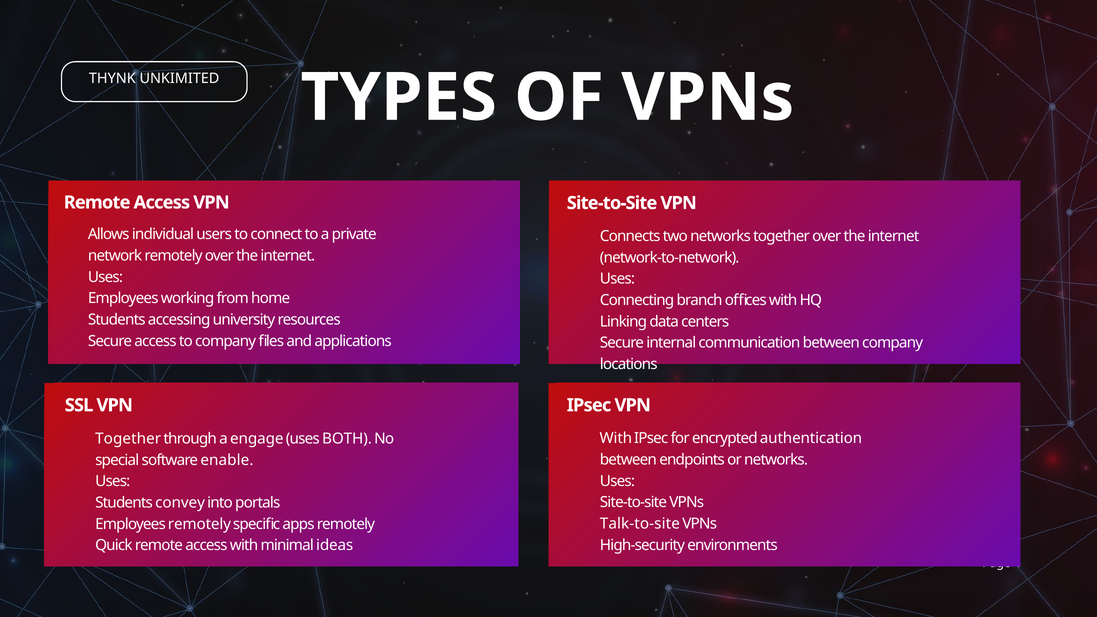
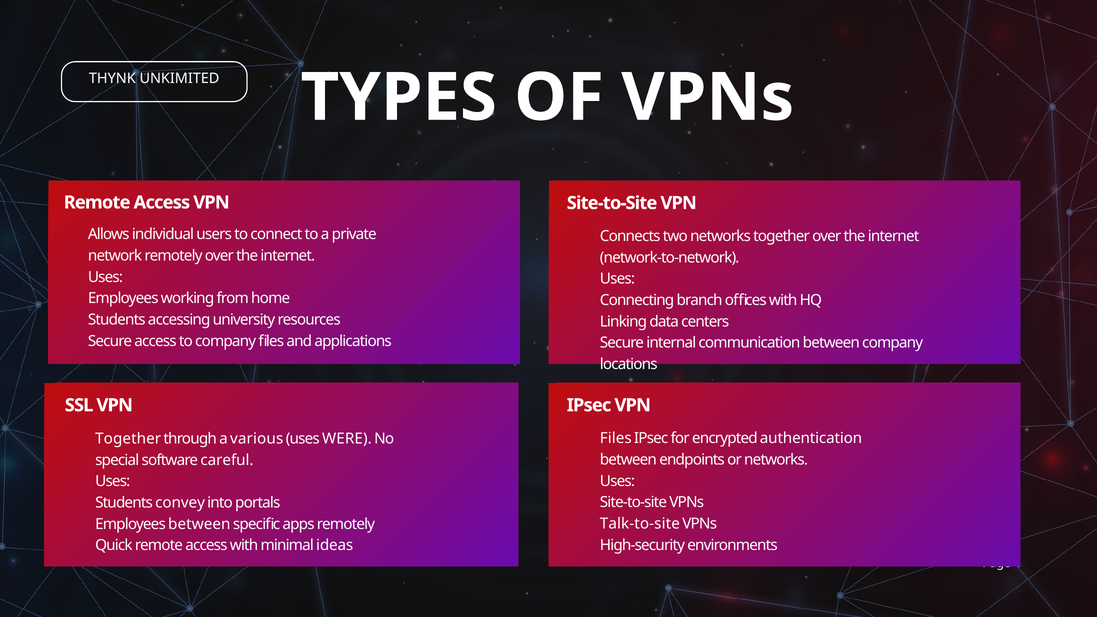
With: With -> Files (616, 438)
engage: engage -> various (257, 439)
BOTH: BOTH -> WERE (347, 439)
enable: enable -> careful (227, 460)
Employees remotely: remotely -> between (199, 524)
